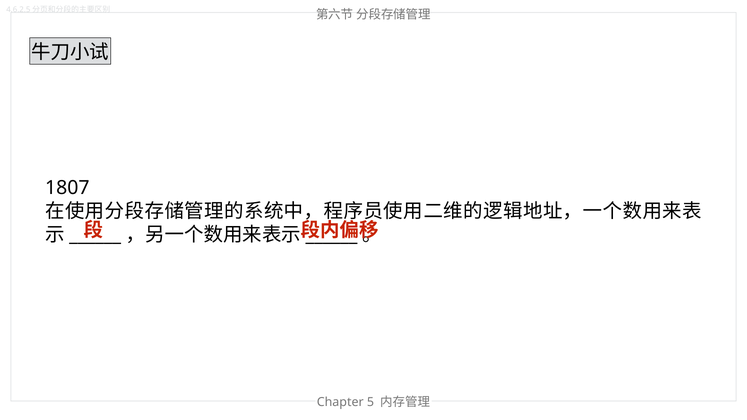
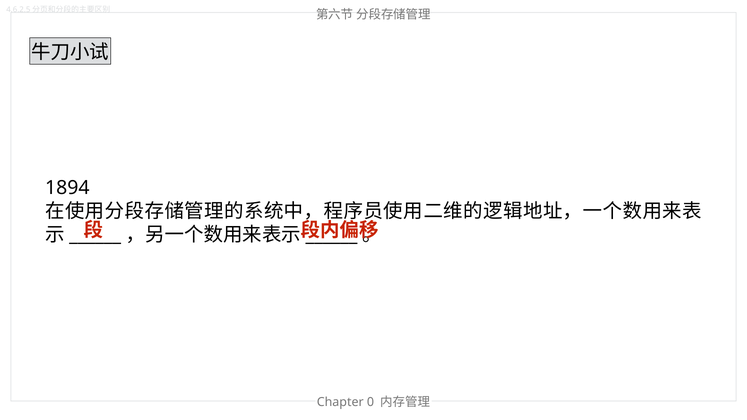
1807: 1807 -> 1894 (67, 188)
5: 5 -> 0 (370, 402)
